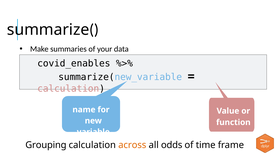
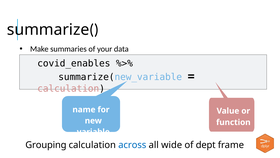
across colour: orange -> blue (132, 144)
odds: odds -> wide (172, 144)
time: time -> dept (206, 144)
